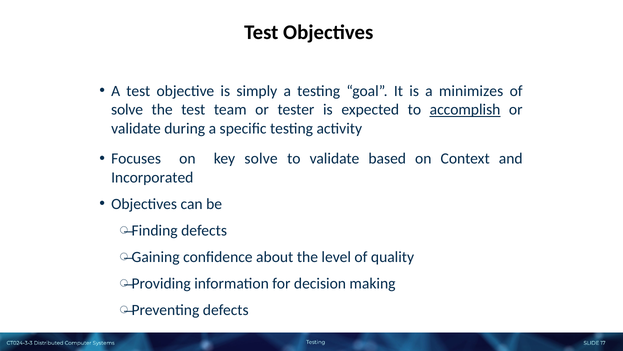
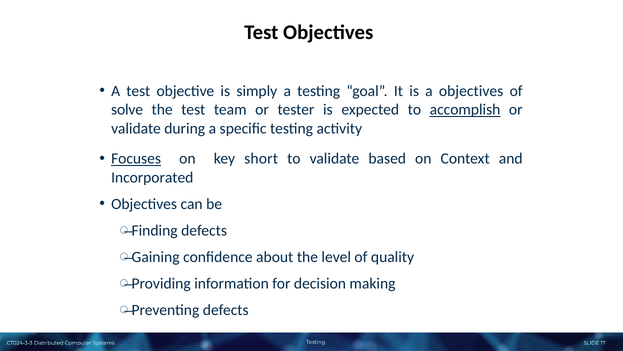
a minimizes: minimizes -> objectives (471, 91)
Focuses underline: none -> present (136, 159)
key solve: solve -> short (261, 159)
